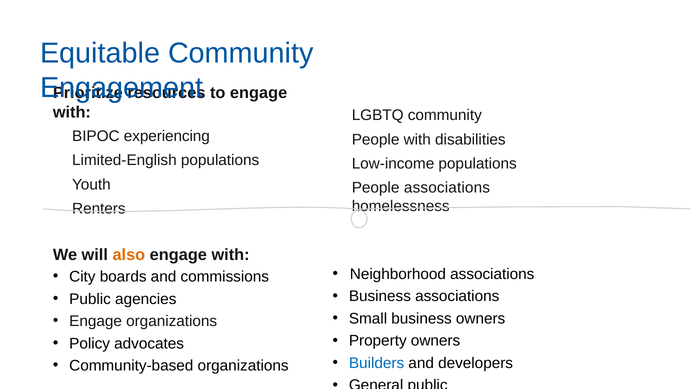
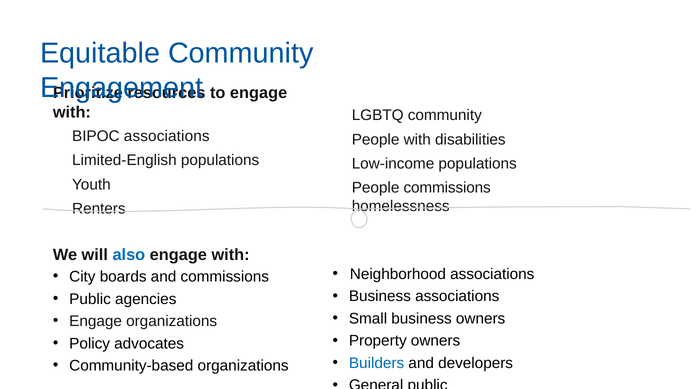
experiencing: experiencing -> associations (167, 136)
associations: associations -> commissions (447, 188)
also colour: orange -> blue (129, 255)
